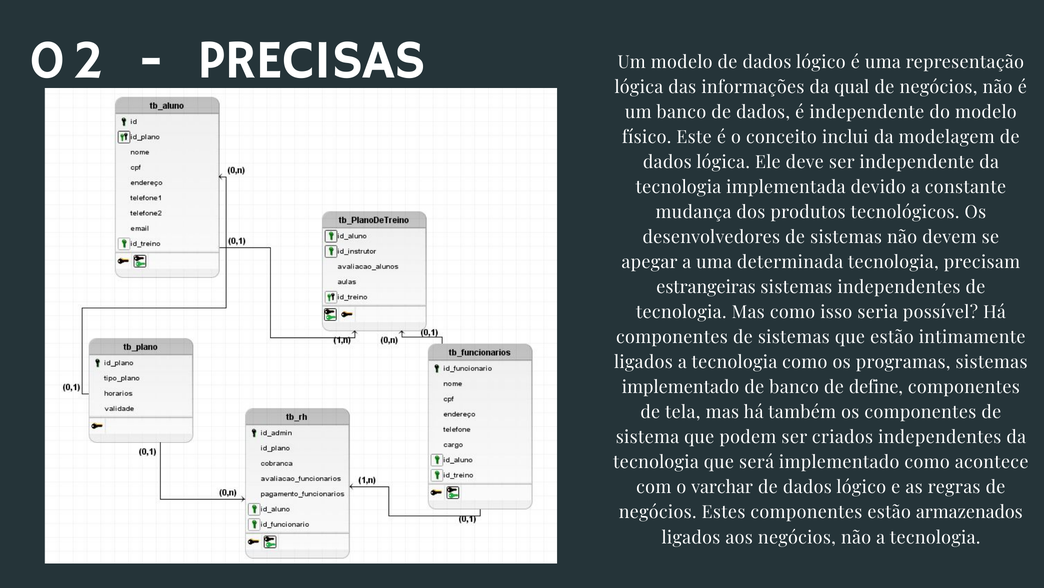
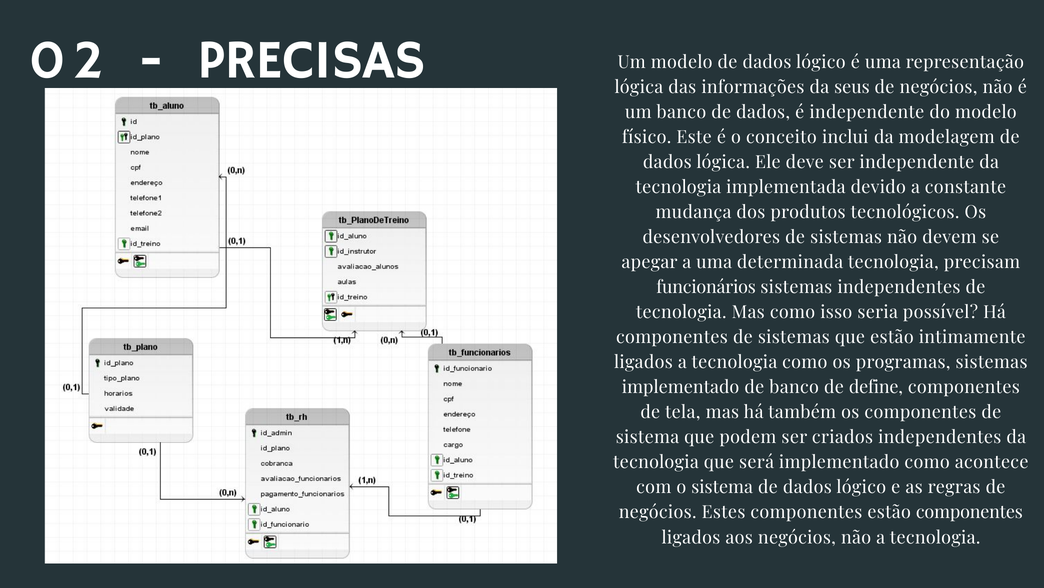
qual: qual -> seus (852, 87)
estrangeiras: estrangeiras -> funcionários (706, 287)
o varchar: varchar -> sistema (722, 487)
estão armazenados: armazenados -> componentes (969, 512)
